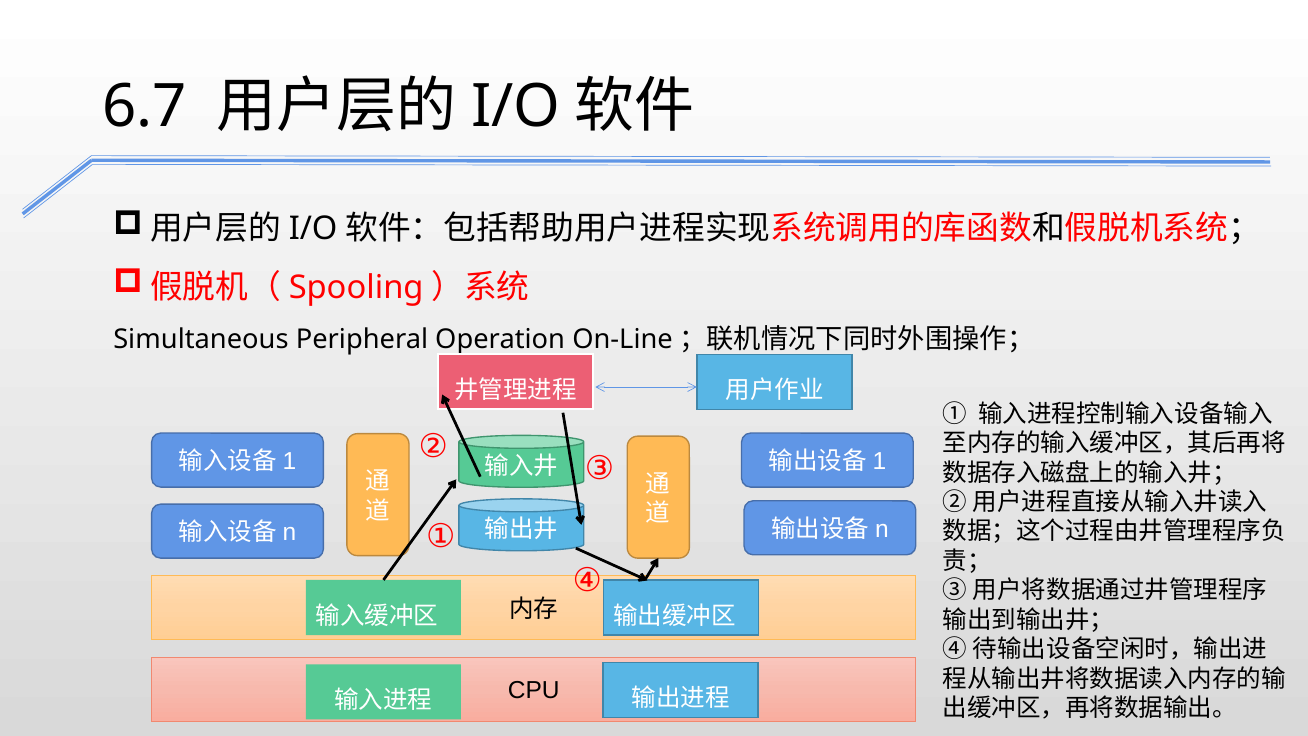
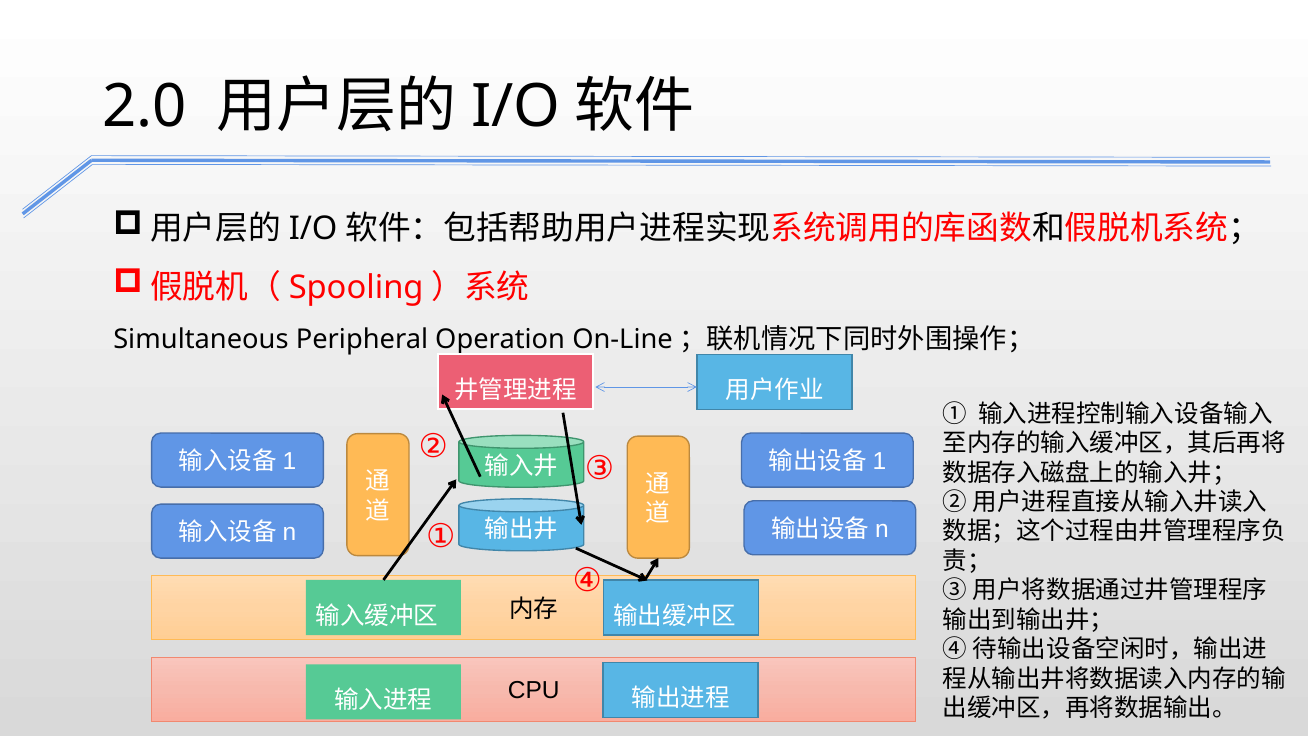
6.7: 6.7 -> 2.0 (144, 107)
